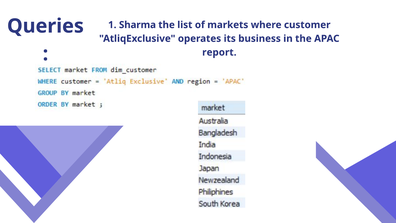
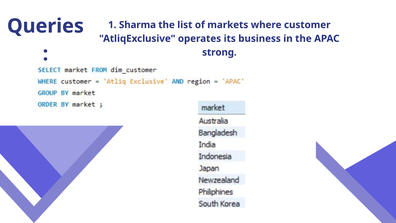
report: report -> strong (219, 52)
